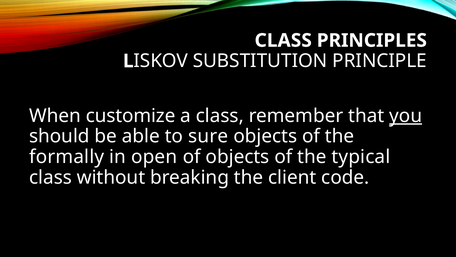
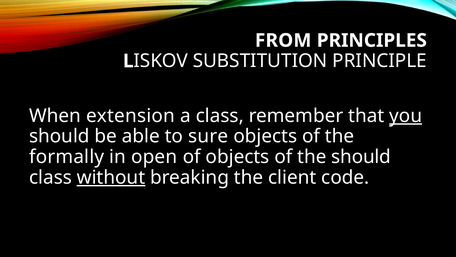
CLASS: CLASS -> FROM (283, 40)
customize: customize -> extension (131, 116)
the typical: typical -> should (361, 157)
without underline: none -> present (111, 177)
